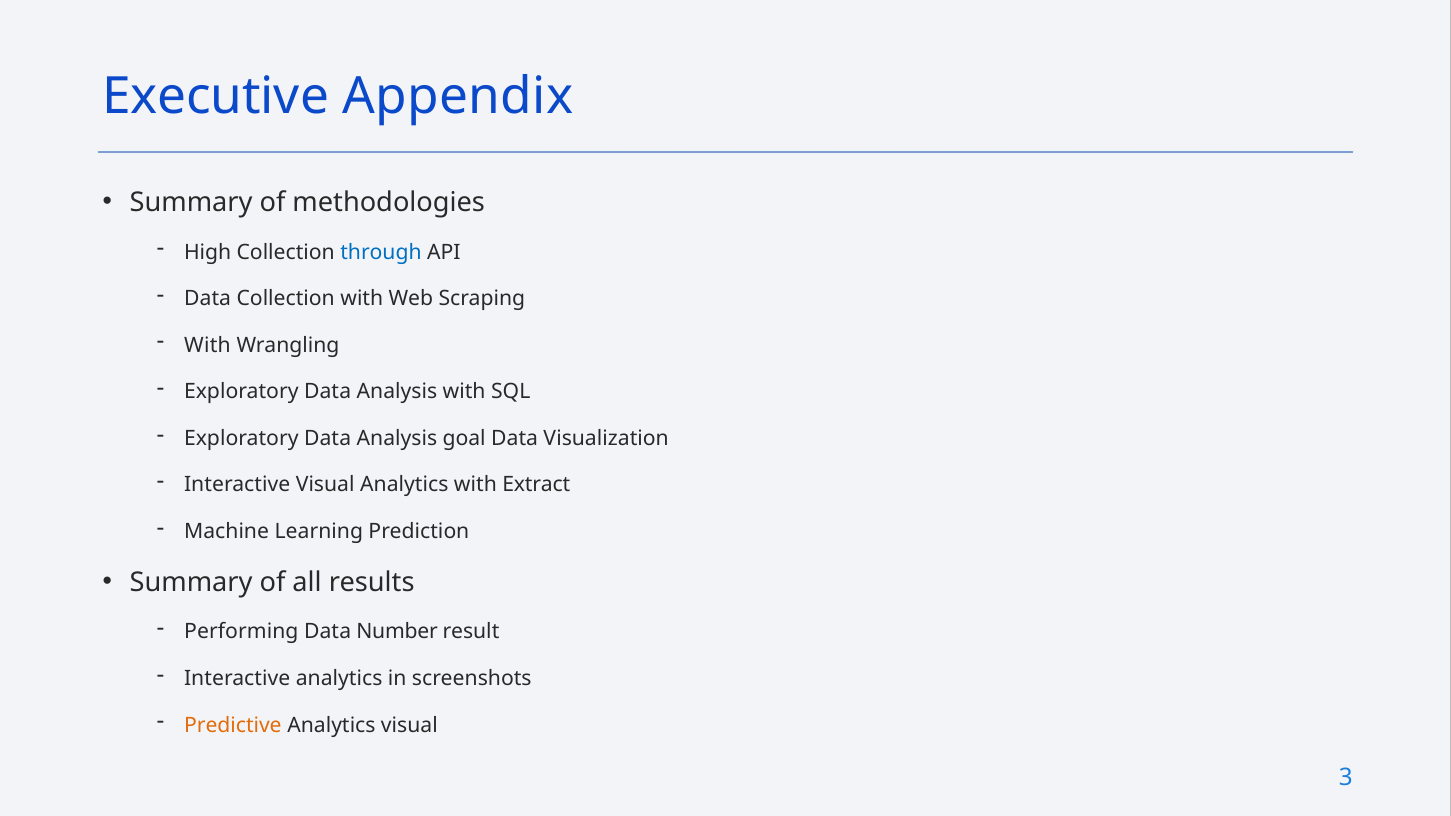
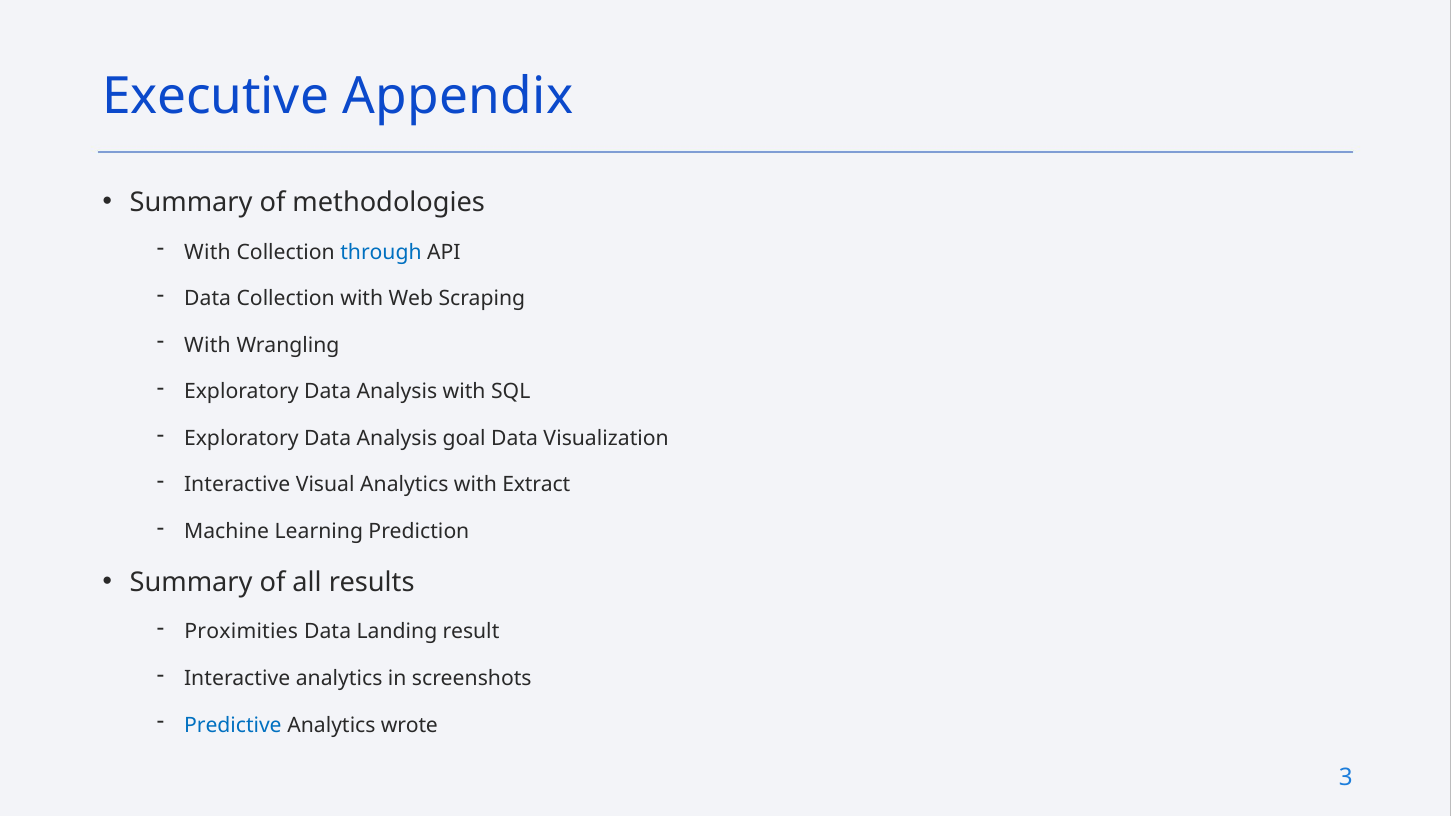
High: High -> With (207, 252)
Performing: Performing -> Proximities (241, 632)
Number: Number -> Landing (397, 632)
Predictive colour: orange -> blue (233, 725)
Analytics visual: visual -> wrote (409, 725)
